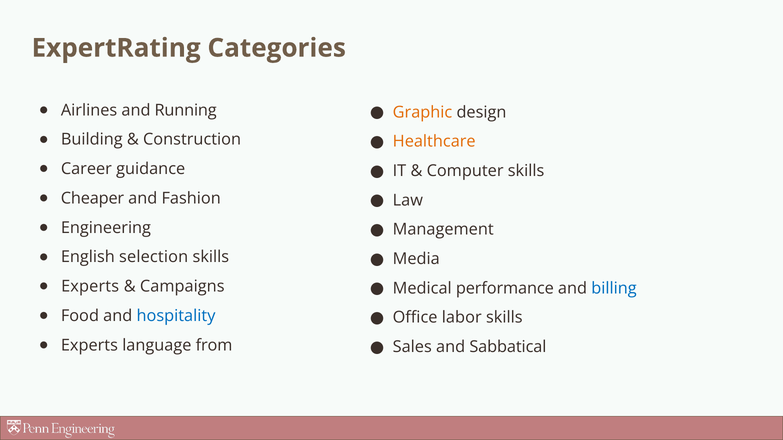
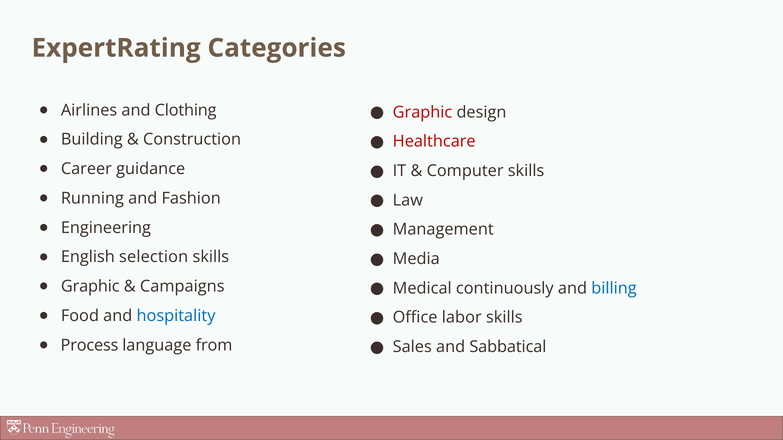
Running: Running -> Clothing (186, 110)
Graphic colour: orange -> red (423, 112)
Healthcare colour: orange -> red (434, 142)
Cheaper: Cheaper -> Running (92, 199)
Experts: Experts -> Graphic (90, 287)
performance: performance -> continuously (505, 289)
Experts: Experts -> Process (90, 346)
